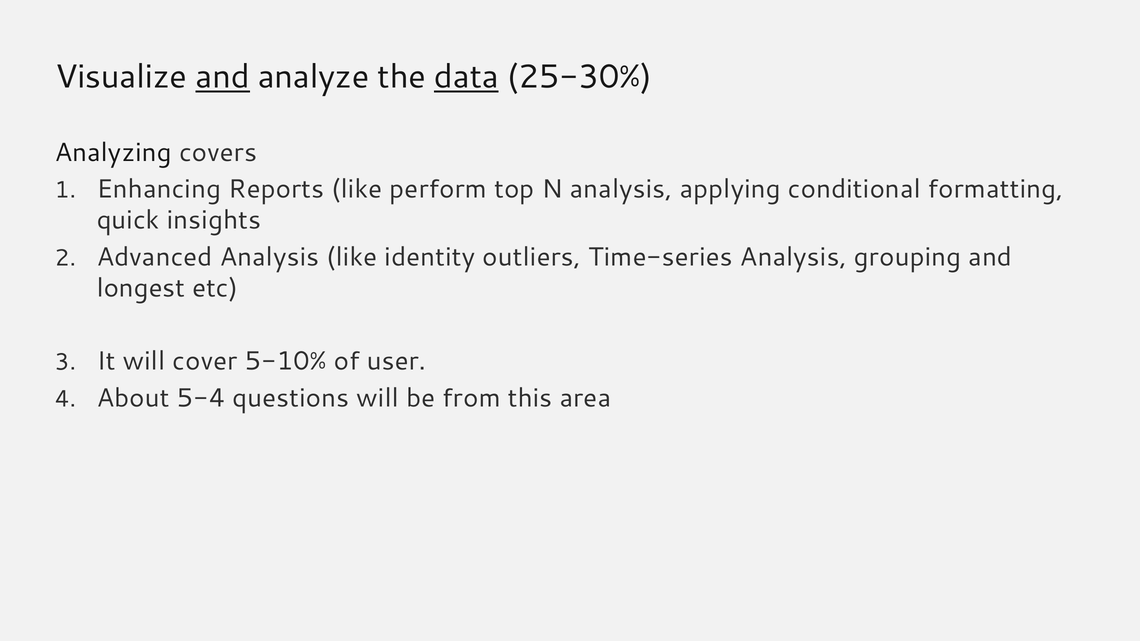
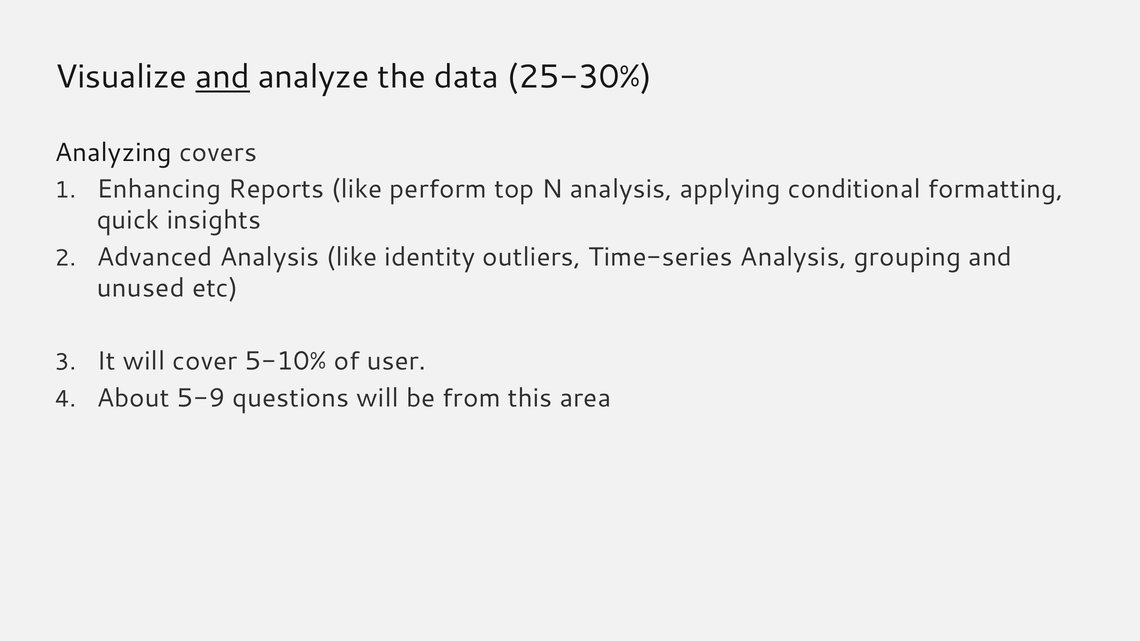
data underline: present -> none (467, 77)
longest: longest -> unused (141, 288)
5-4: 5-4 -> 5-9 (201, 398)
